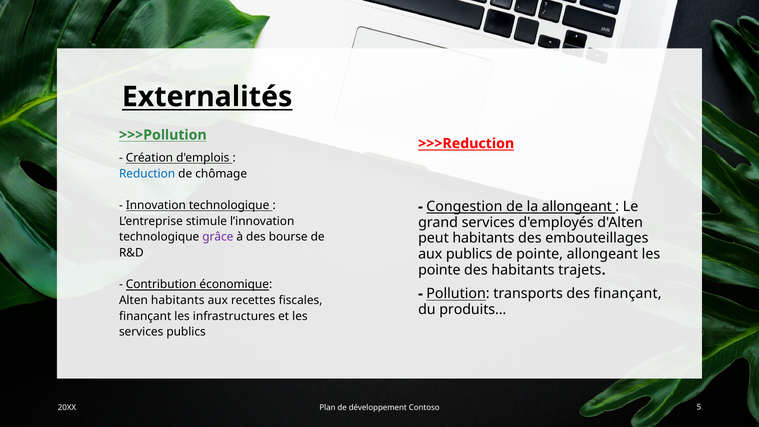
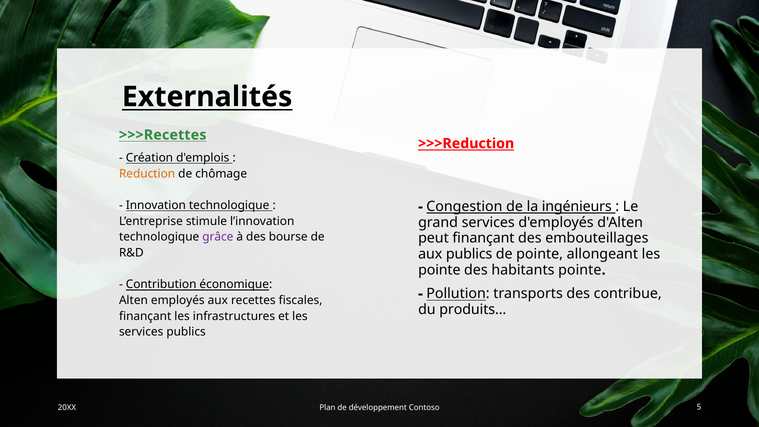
>>>Pollution: >>>Pollution -> >>>Recettes (163, 135)
Reduction colour: blue -> orange (147, 174)
la allongeant: allongeant -> ingénieurs (577, 207)
peut habitants: habitants -> finançant (483, 238)
habitants trajets: trajets -> pointe (580, 270)
des finançant: finançant -> contribue (628, 294)
Alten habitants: habitants -> employés (178, 300)
